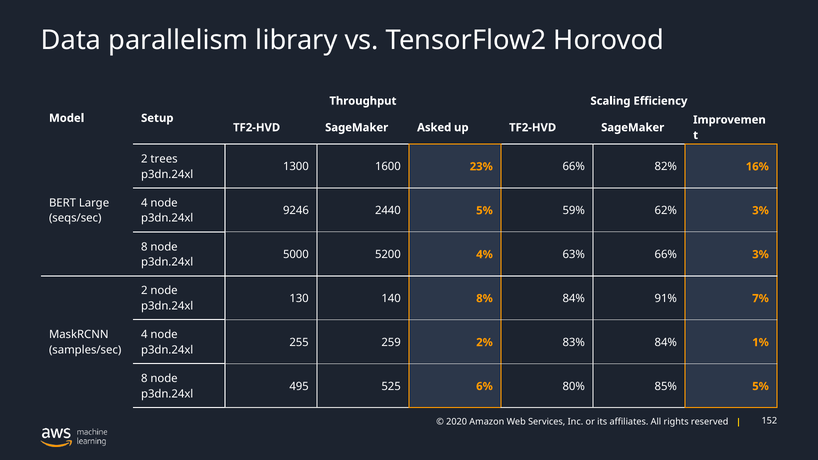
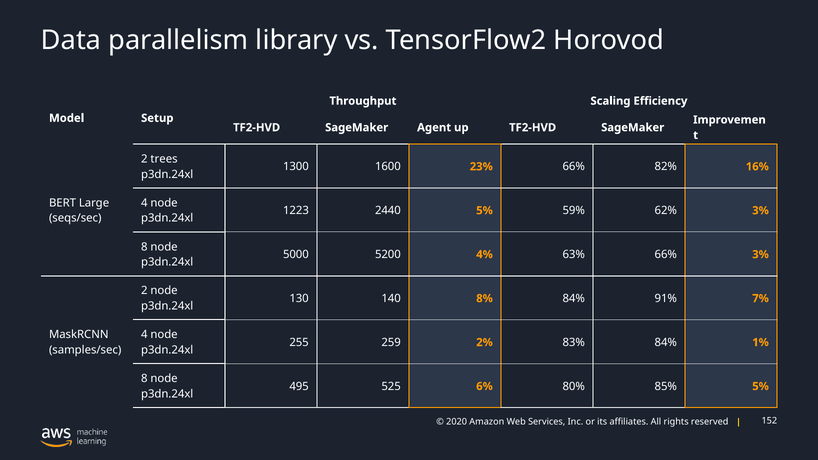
Asked: Asked -> Agent (434, 128)
9246: 9246 -> 1223 (296, 211)
